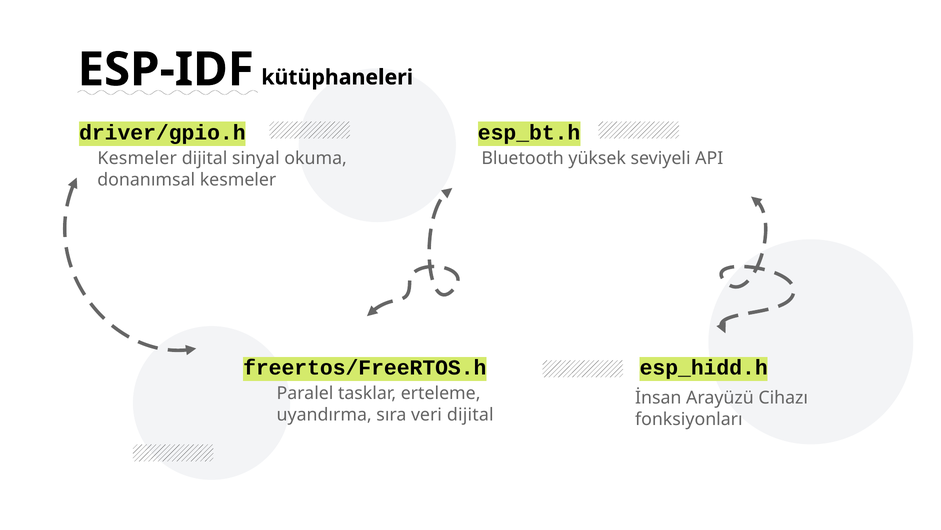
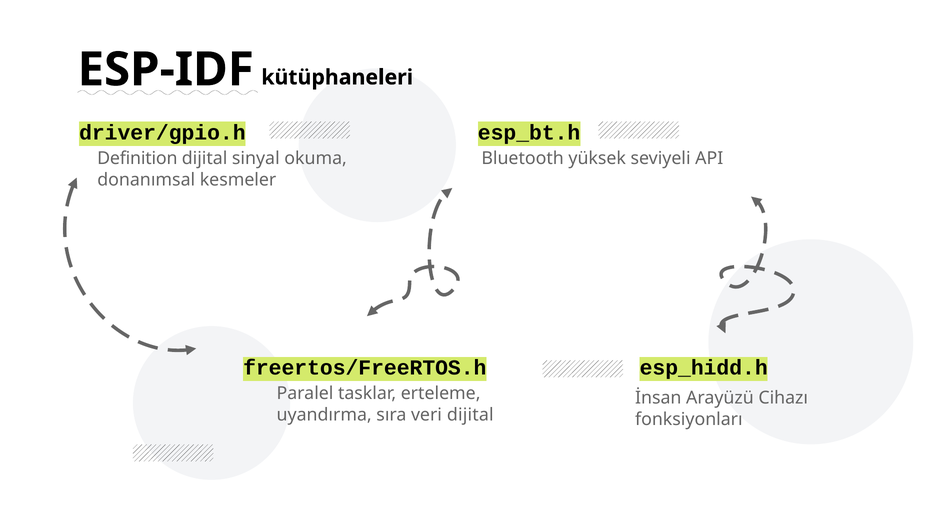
Kesmeler: Kesmeler -> Definition (137, 158)
